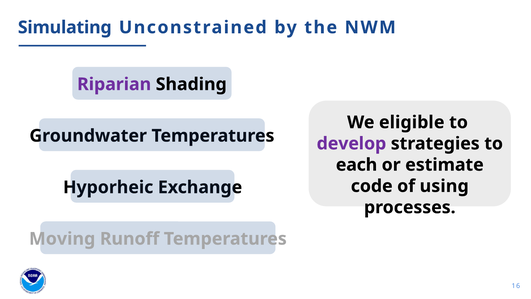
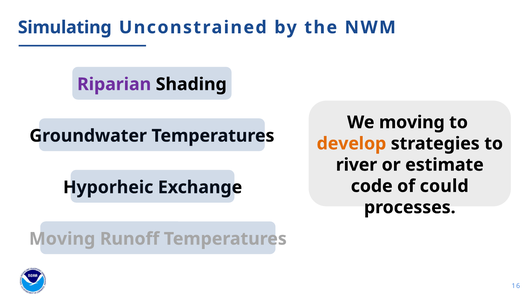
We eligible: eligible -> moving (412, 122)
develop colour: purple -> orange (351, 143)
each: each -> river (356, 165)
using: using -> could (444, 186)
